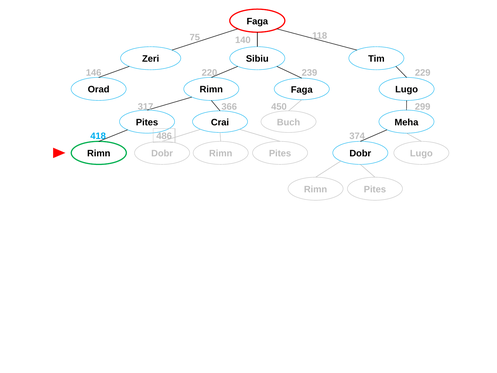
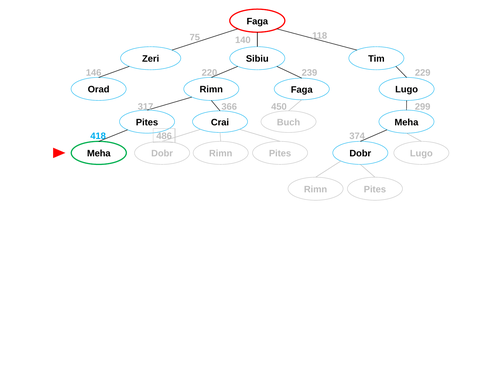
Rimn: Rimn -> Meha (99, 153)
